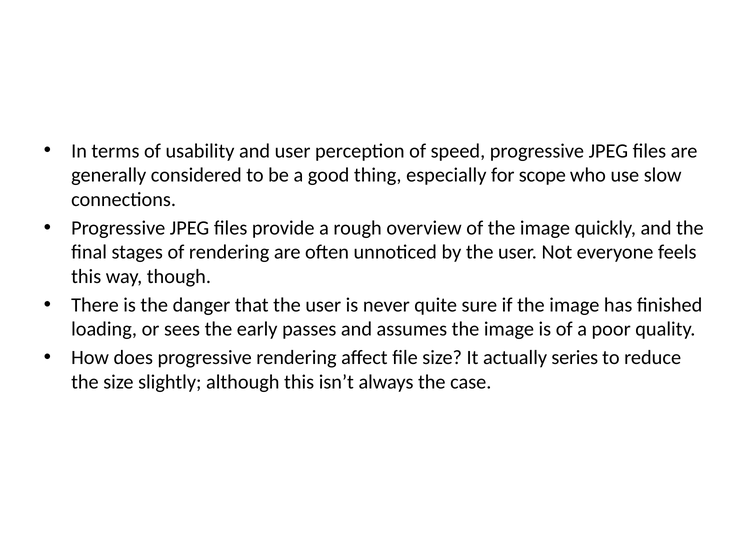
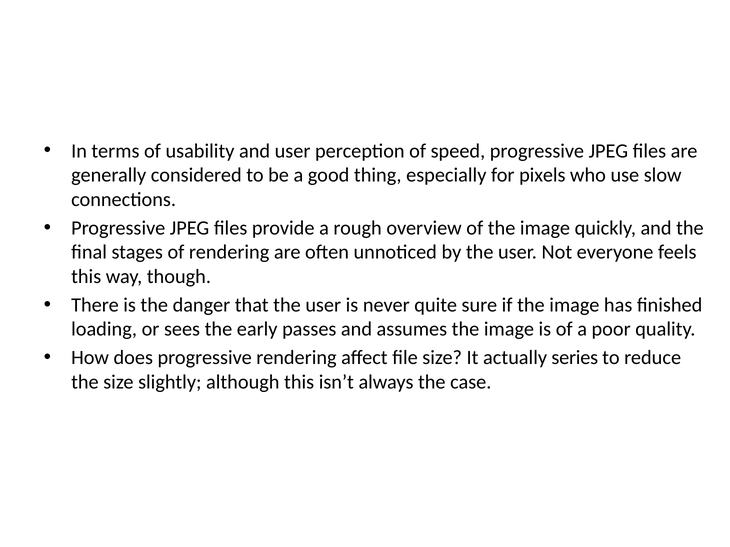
scope: scope -> pixels (542, 175)
